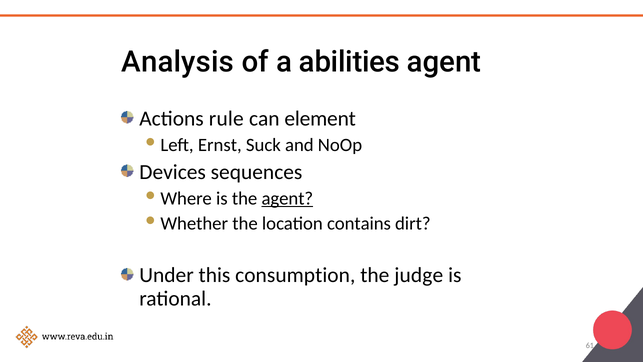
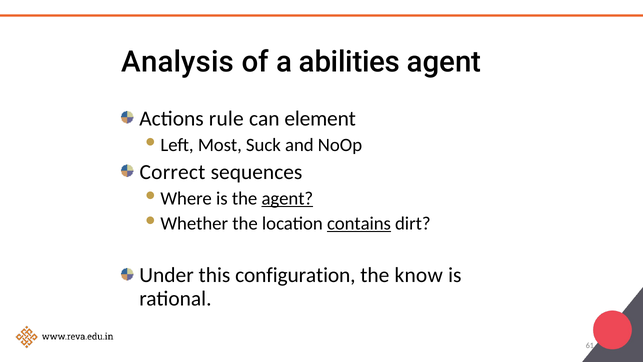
Ernst: Ernst -> Most (220, 145)
Devices: Devices -> Correct (172, 172)
contains underline: none -> present (359, 223)
consumption: consumption -> configuration (295, 275)
judge: judge -> know (419, 275)
